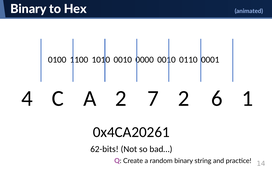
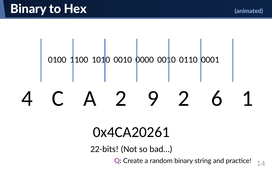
7: 7 -> 9 (153, 98)
62-bits: 62-bits -> 22-bits (104, 149)
